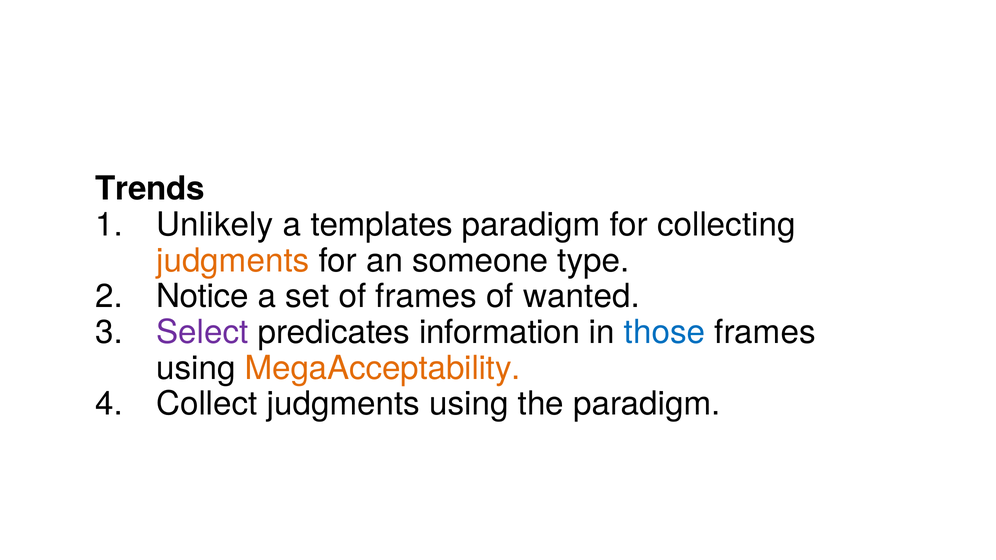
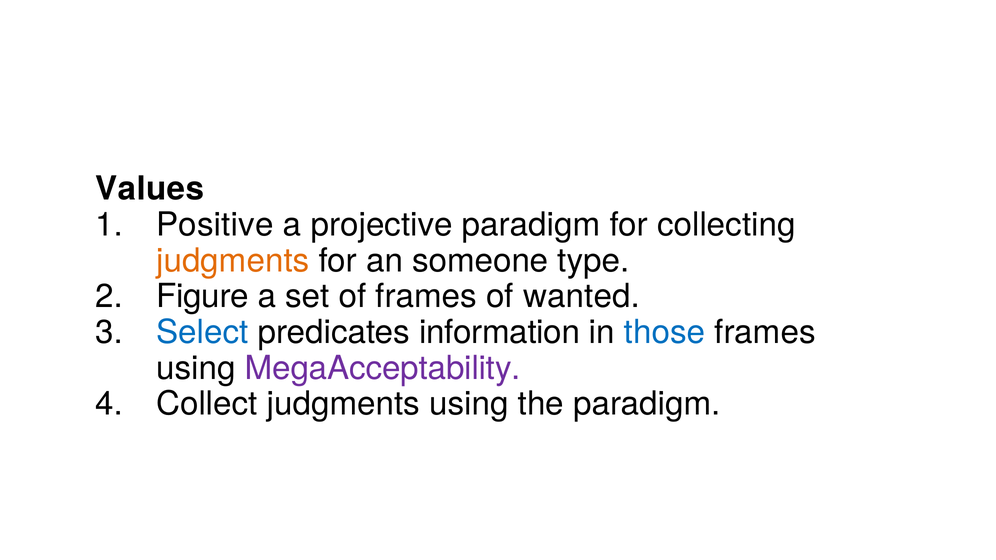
Trends: Trends -> Values (150, 189)
Unlikely: Unlikely -> Positive (215, 225)
templates: templates -> projective (382, 225)
Notice: Notice -> Figure (202, 297)
Select colour: purple -> blue (202, 332)
MegaAcceptability colour: orange -> purple (383, 368)
